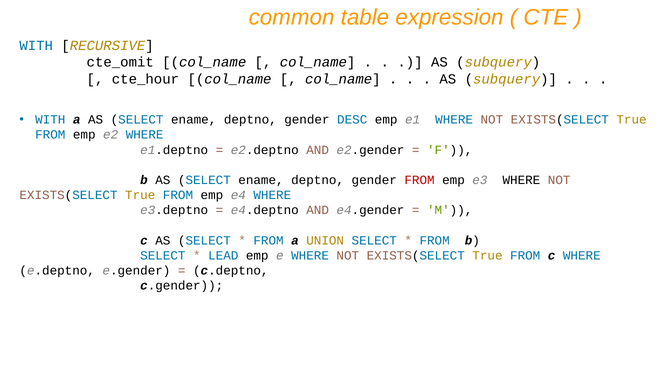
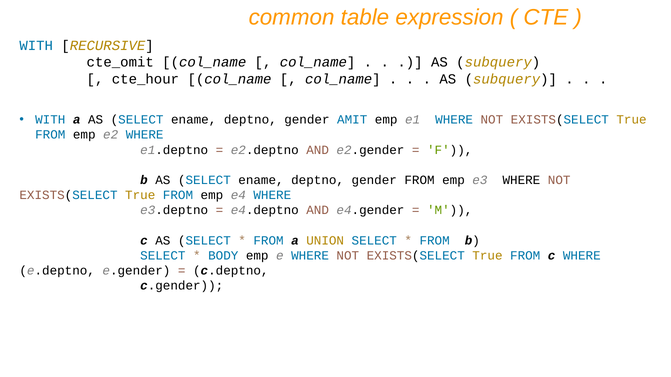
DESC: DESC -> AMIT (352, 120)
FROM colour: red -> black (420, 180)
LEAD: LEAD -> BODY (223, 256)
